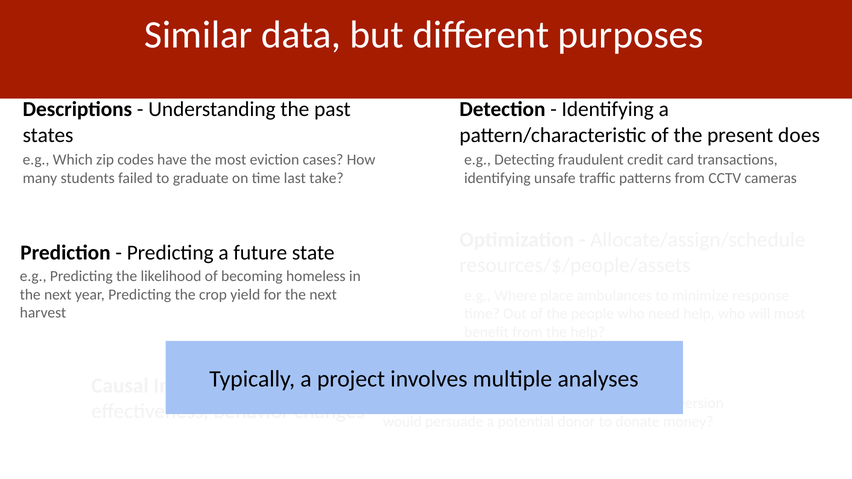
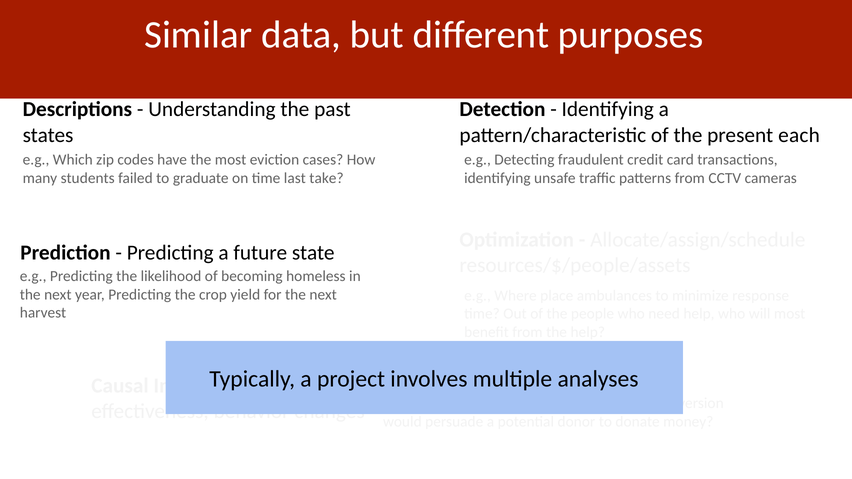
does: does -> each (799, 135)
